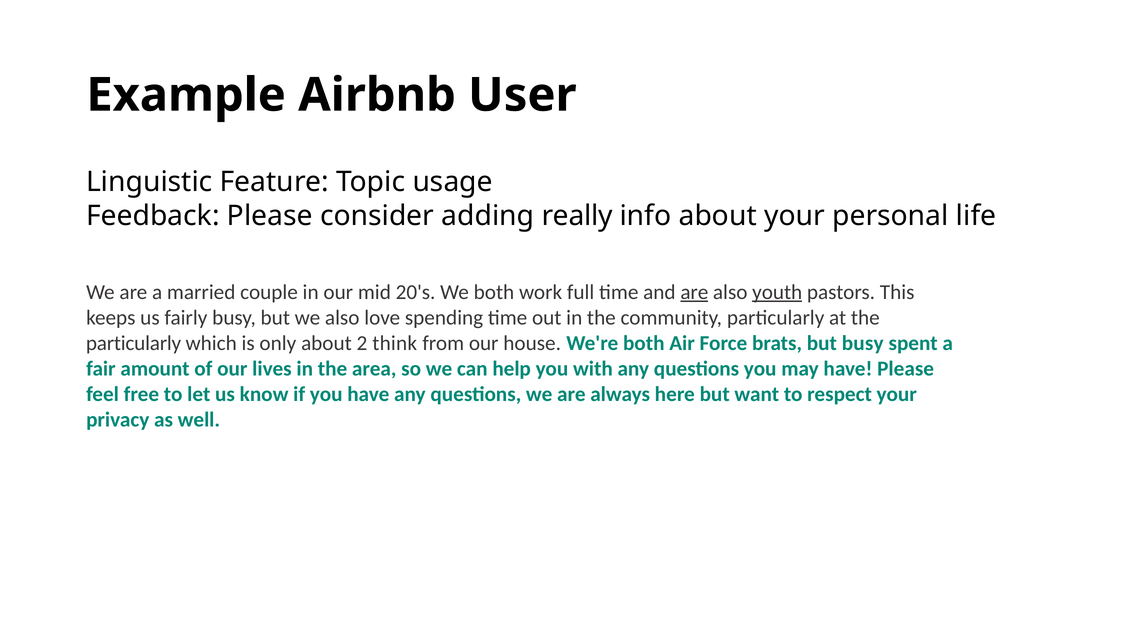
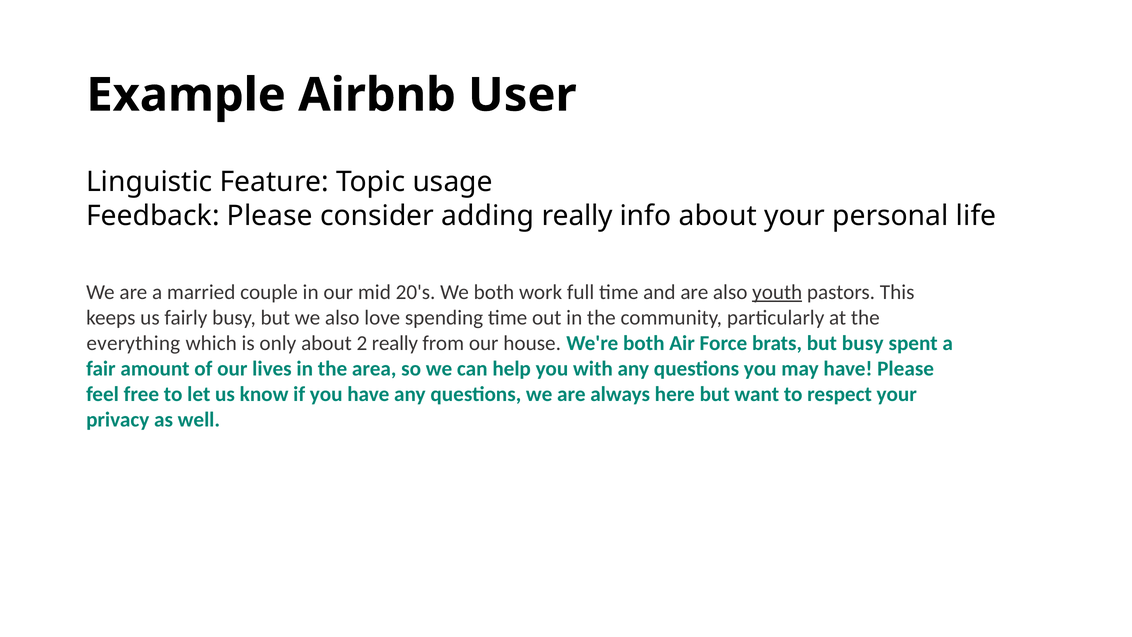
are underline: present -> none (694, 292)
particularly: particularly -> everything (133, 343)
2 think: think -> really (395, 343)
